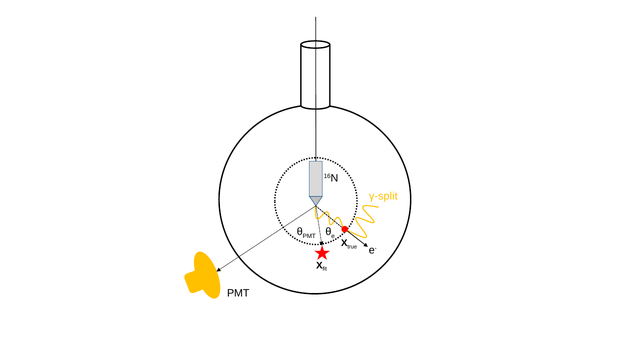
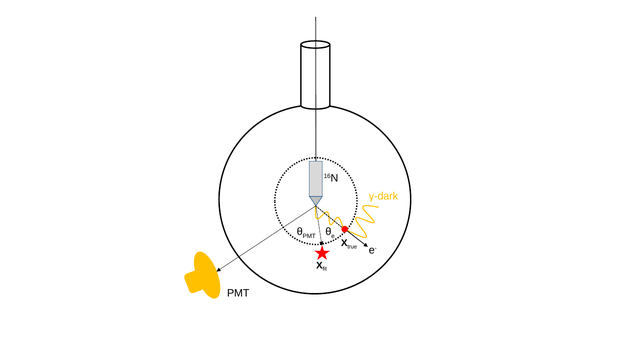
γ-split: γ-split -> γ-dark (383, 196)
